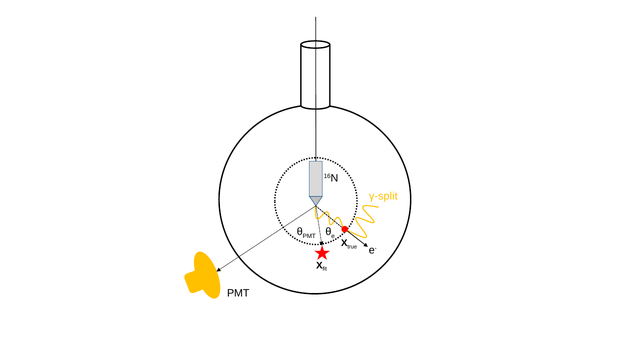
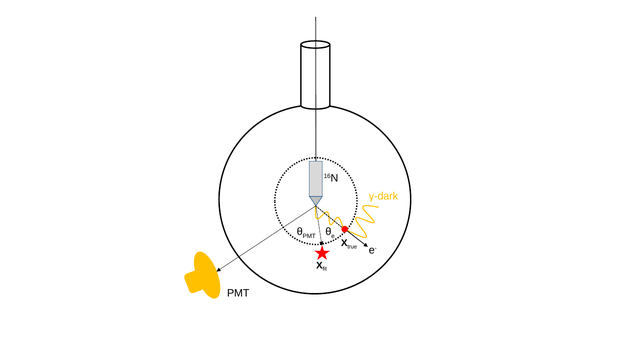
γ-split: γ-split -> γ-dark (383, 196)
